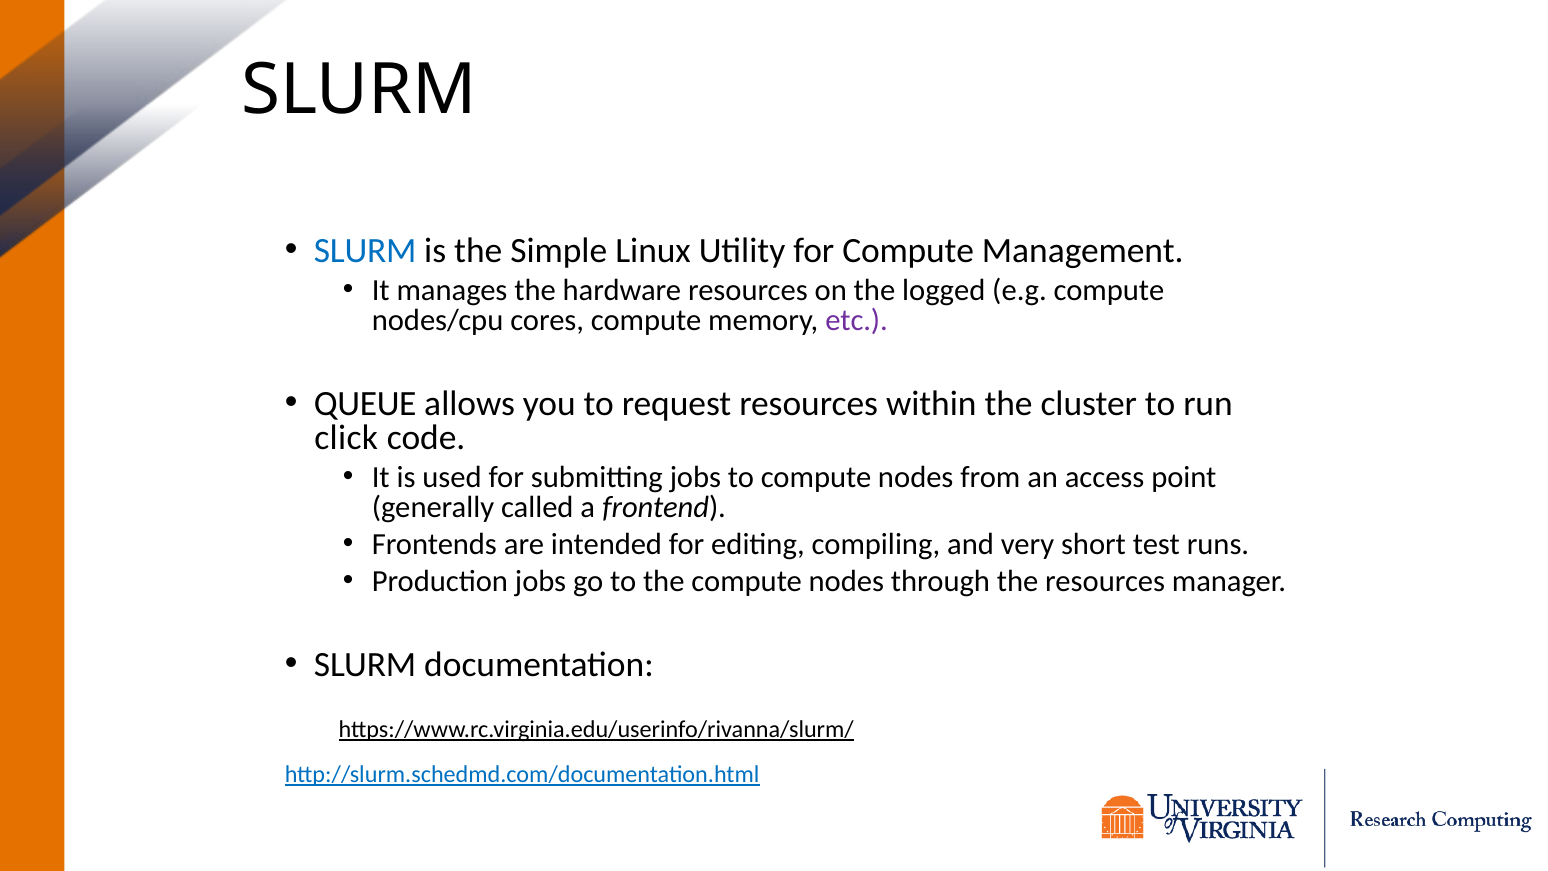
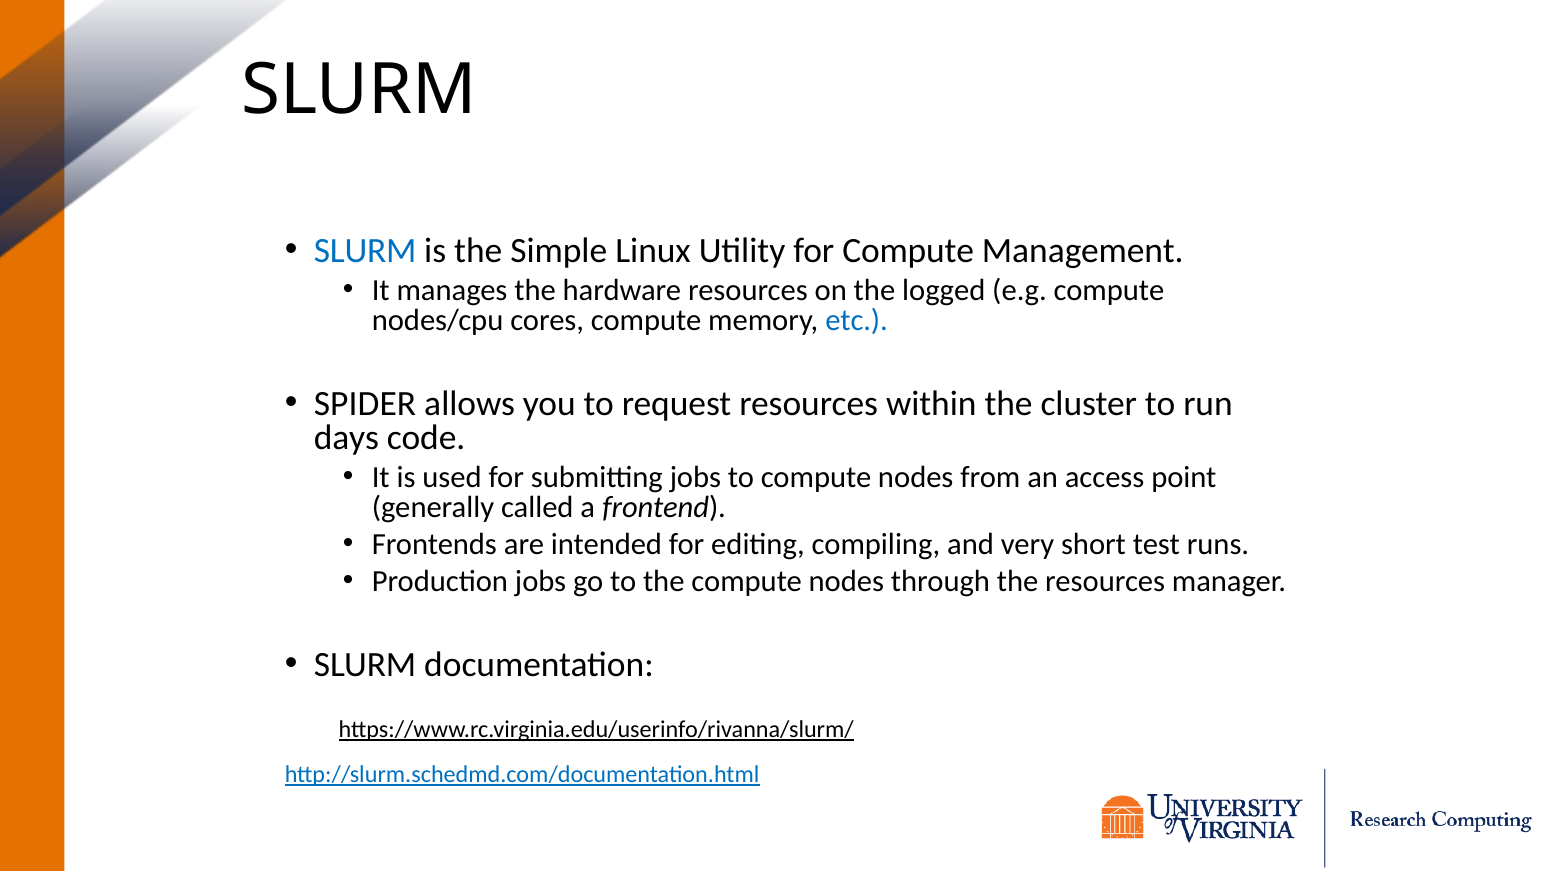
etc colour: purple -> blue (857, 320)
QUEUE: QUEUE -> SPIDER (365, 403)
click: click -> days (346, 438)
